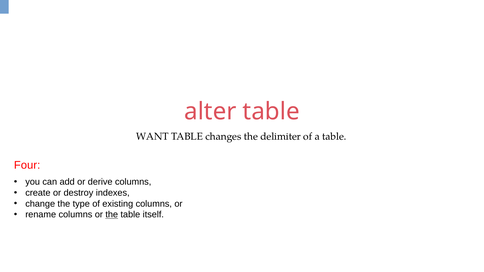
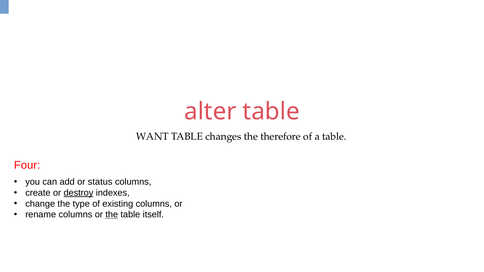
delimiter: delimiter -> therefore (281, 137)
derive: derive -> status (100, 182)
destroy underline: none -> present (78, 193)
